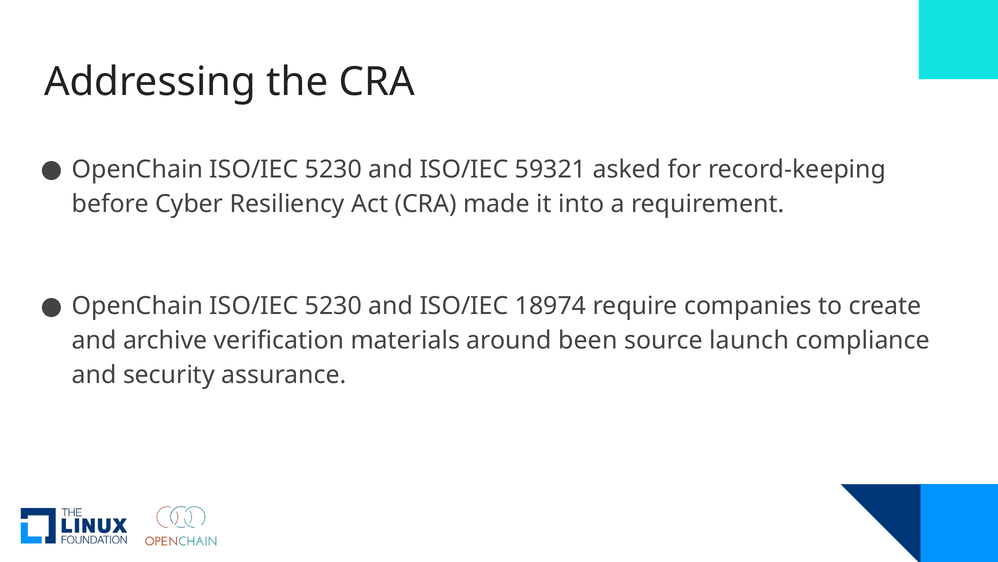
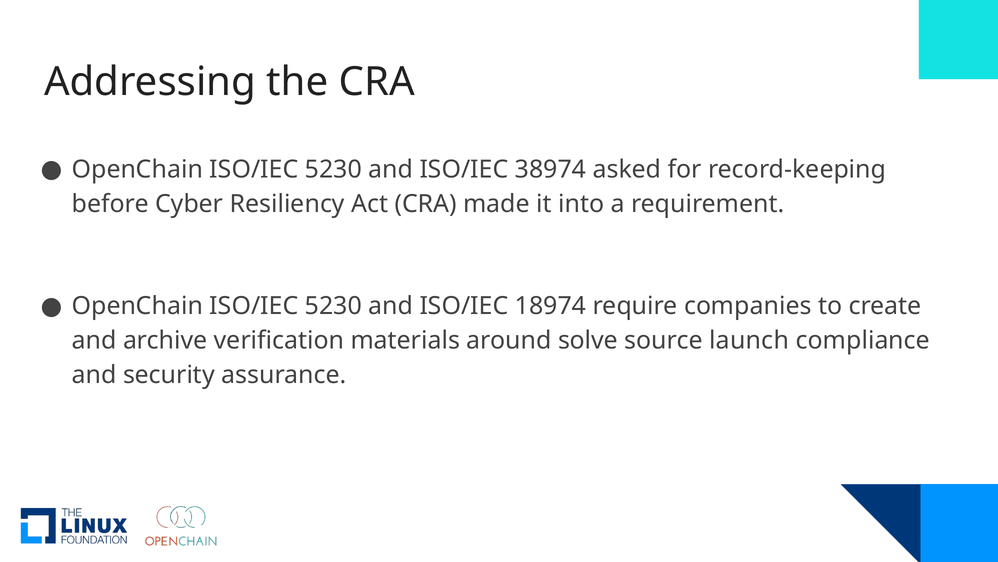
59321: 59321 -> 38974 (551, 169)
been: been -> solve (588, 340)
